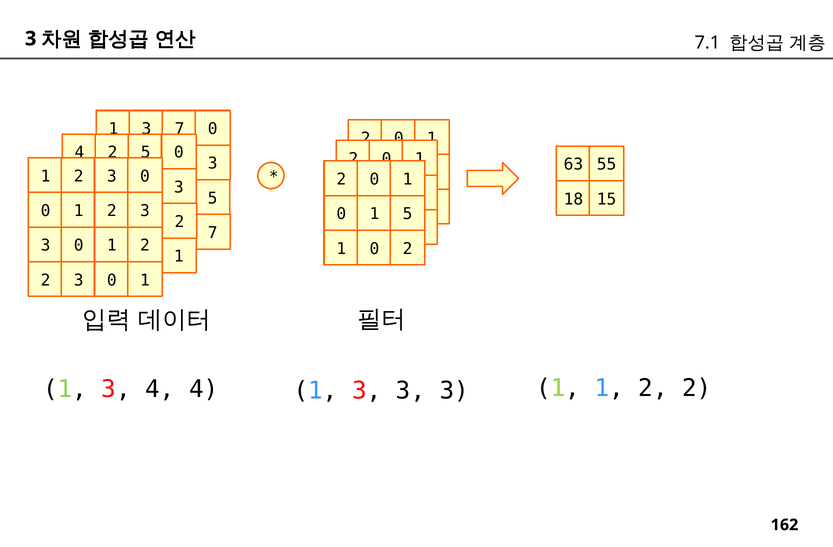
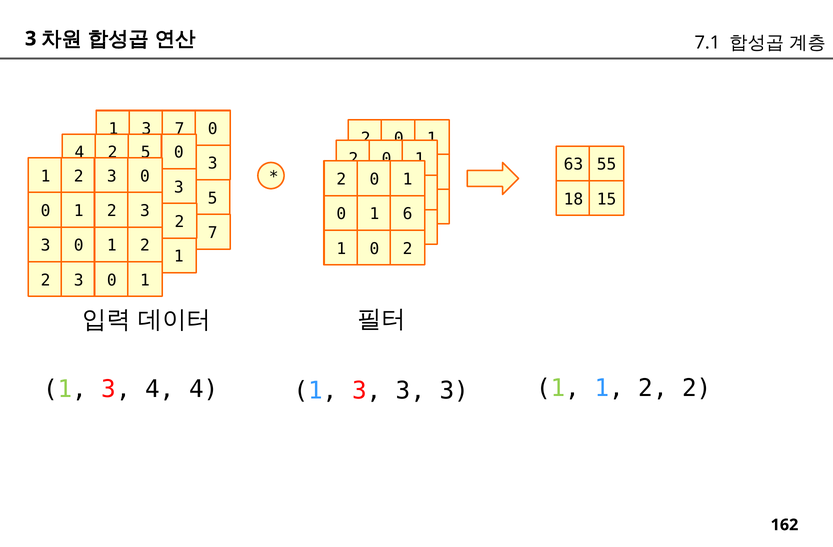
5: 5 -> 6 (408, 214)
